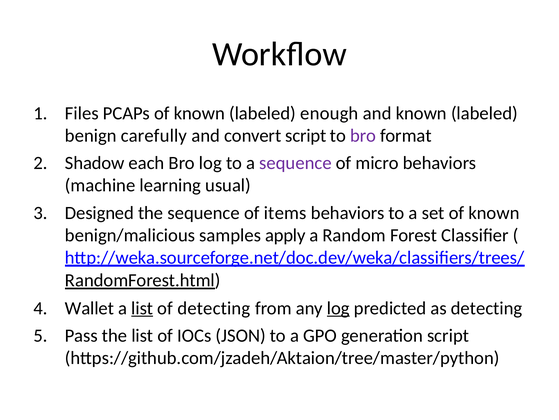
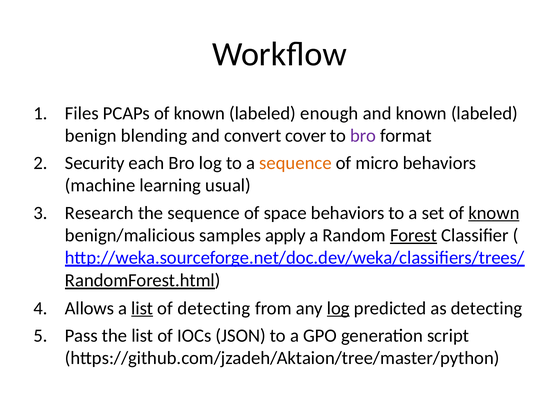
carefully: carefully -> blending (154, 135)
convert script: script -> cover (306, 135)
Shadow: Shadow -> Security (95, 163)
sequence colour: purple -> orange (295, 163)
Designed: Designed -> Research (99, 212)
items: items -> space (285, 212)
known underline: none -> present (494, 212)
Forest underline: none -> present (414, 235)
Wallet: Wallet -> Allows (90, 308)
